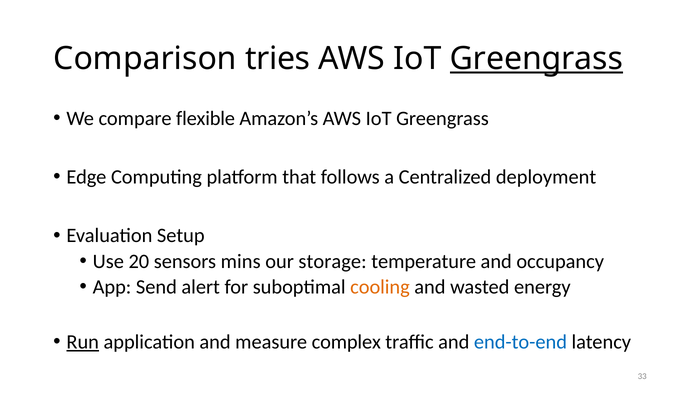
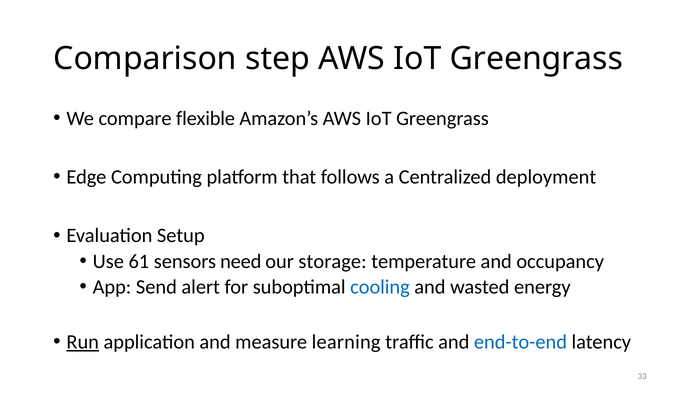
tries: tries -> step (278, 59)
Greengrass underline: present -> none (536, 59)
20: 20 -> 61 (139, 261)
mins: mins -> need (241, 261)
cooling colour: orange -> blue (380, 287)
complex: complex -> learning (346, 342)
